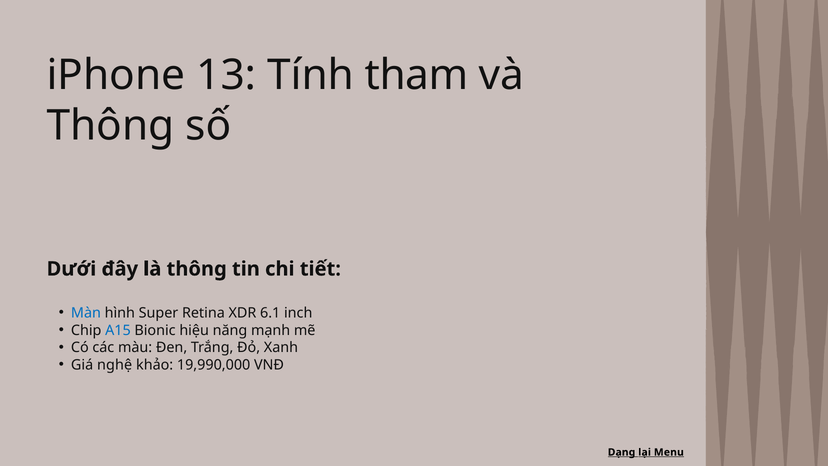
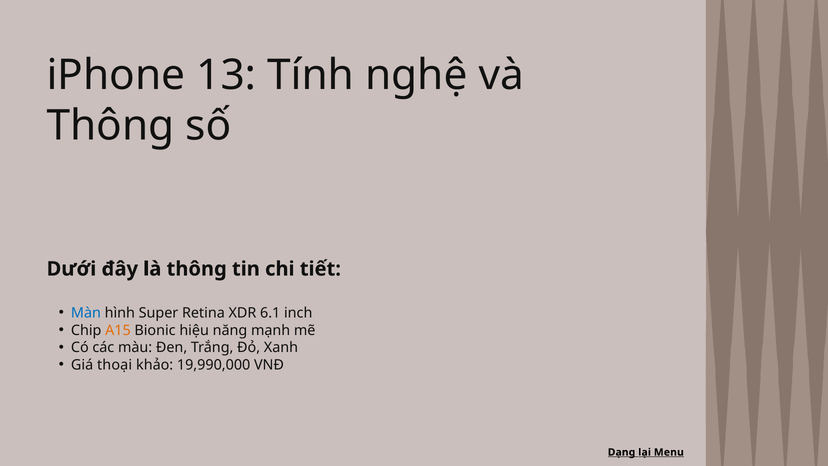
tham: tham -> nghệ (416, 75)
A15 colour: blue -> orange (118, 330)
nghệ: nghệ -> thoại (115, 365)
